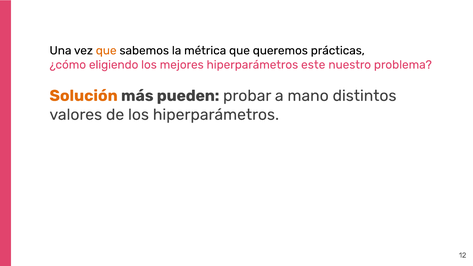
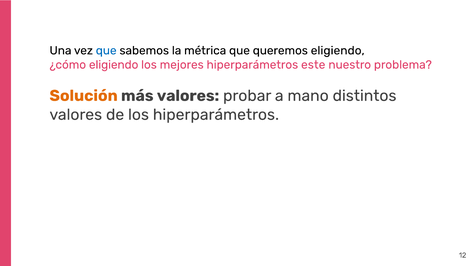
que colour: orange -> blue (106, 51)
queremos prácticas: prácticas -> eligiendo (338, 51)
más pueden: pueden -> valores (188, 96)
